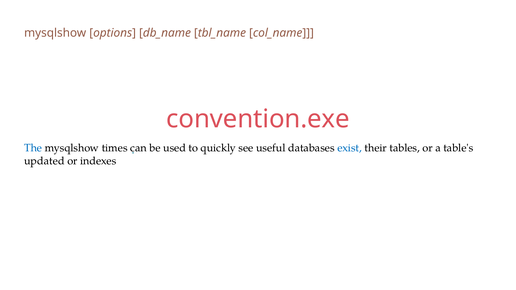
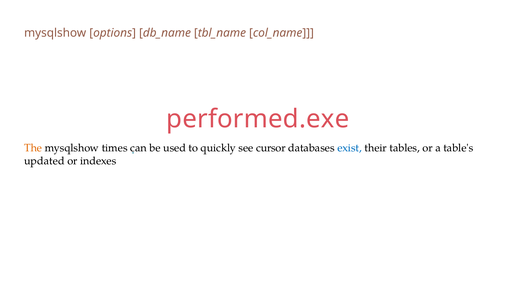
convention.exe: convention.exe -> performed.exe (258, 119)
The colour: blue -> orange (33, 148)
useful: useful -> cursor (271, 148)
